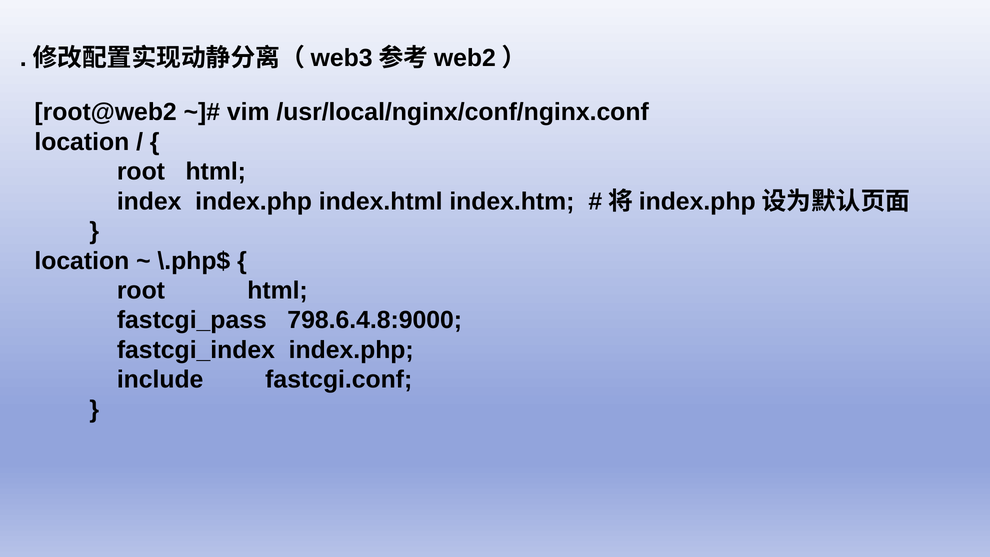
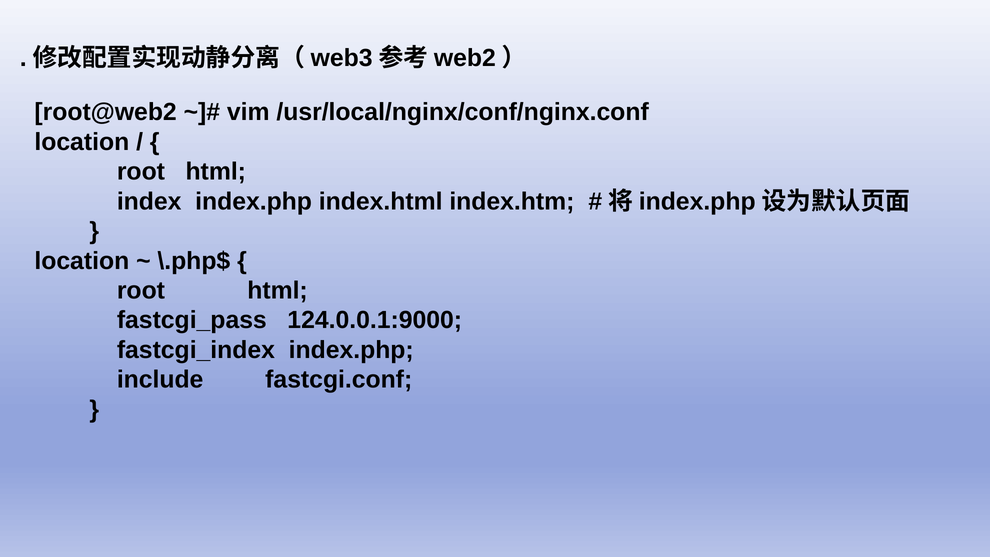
798.6.4.8:9000: 798.6.4.8:9000 -> 124.0.0.1:9000 (375, 320)
